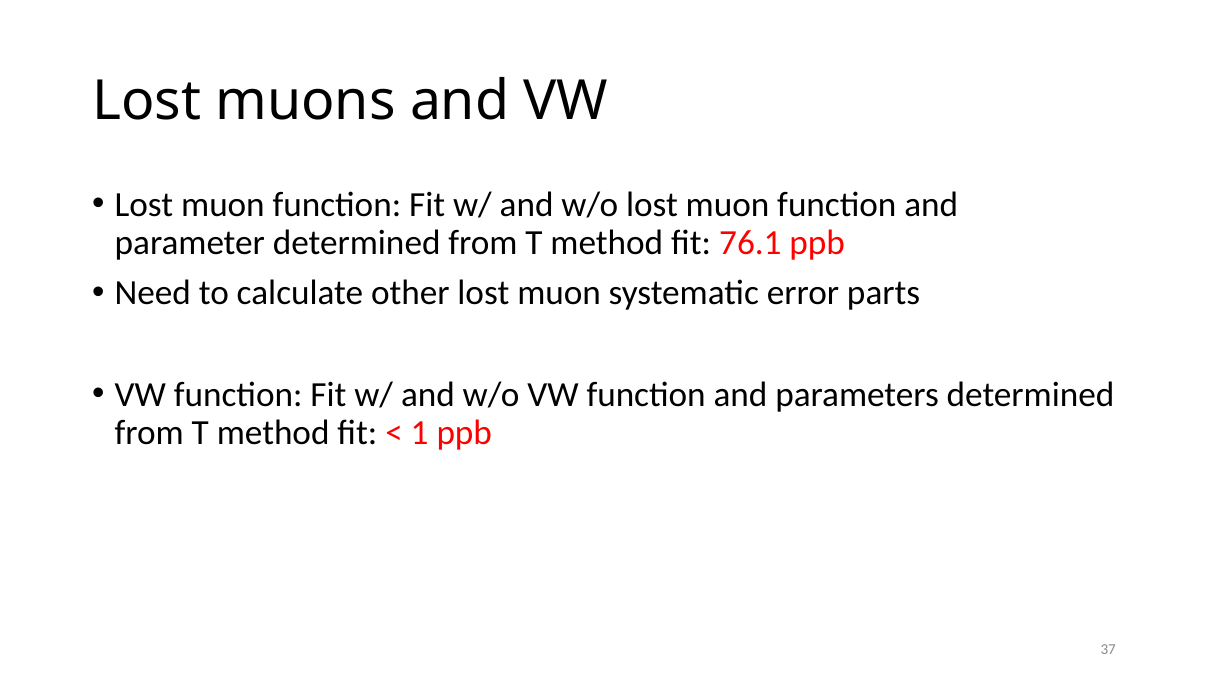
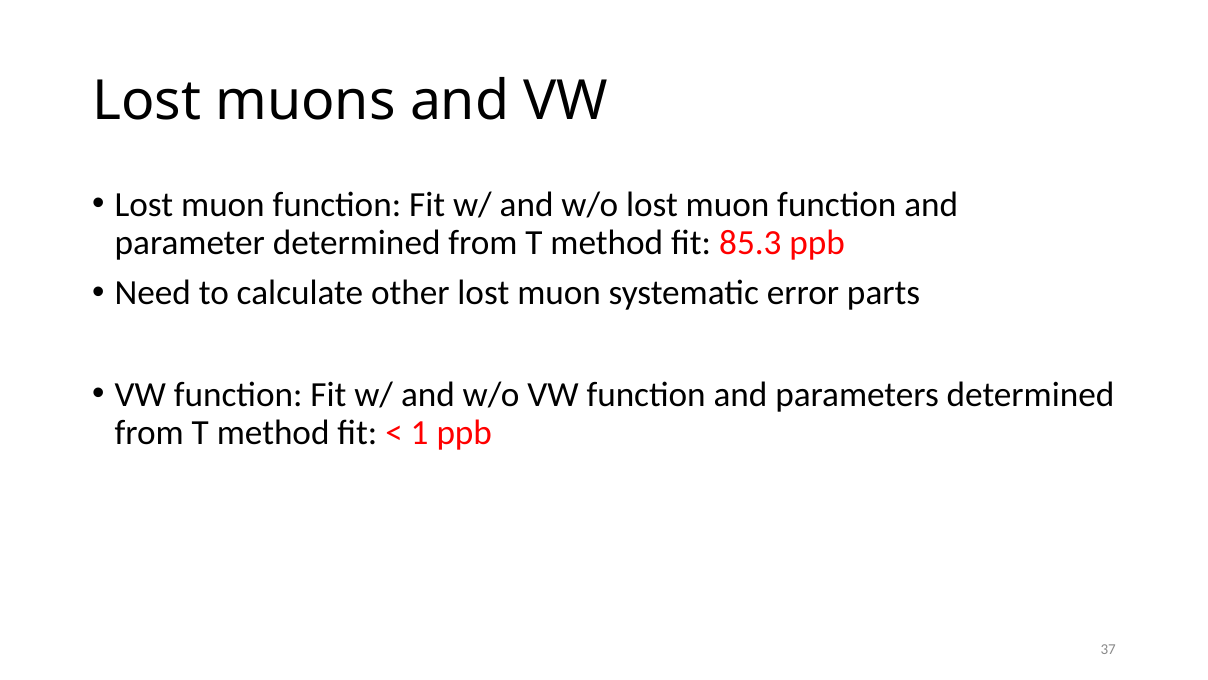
76.1: 76.1 -> 85.3 (750, 242)
